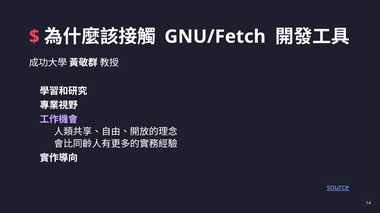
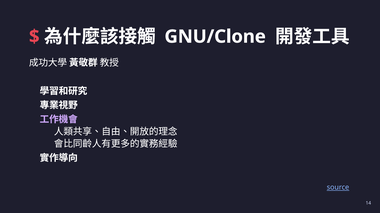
GNU/Fetch: GNU/Fetch -> GNU/Clone (215, 37)
